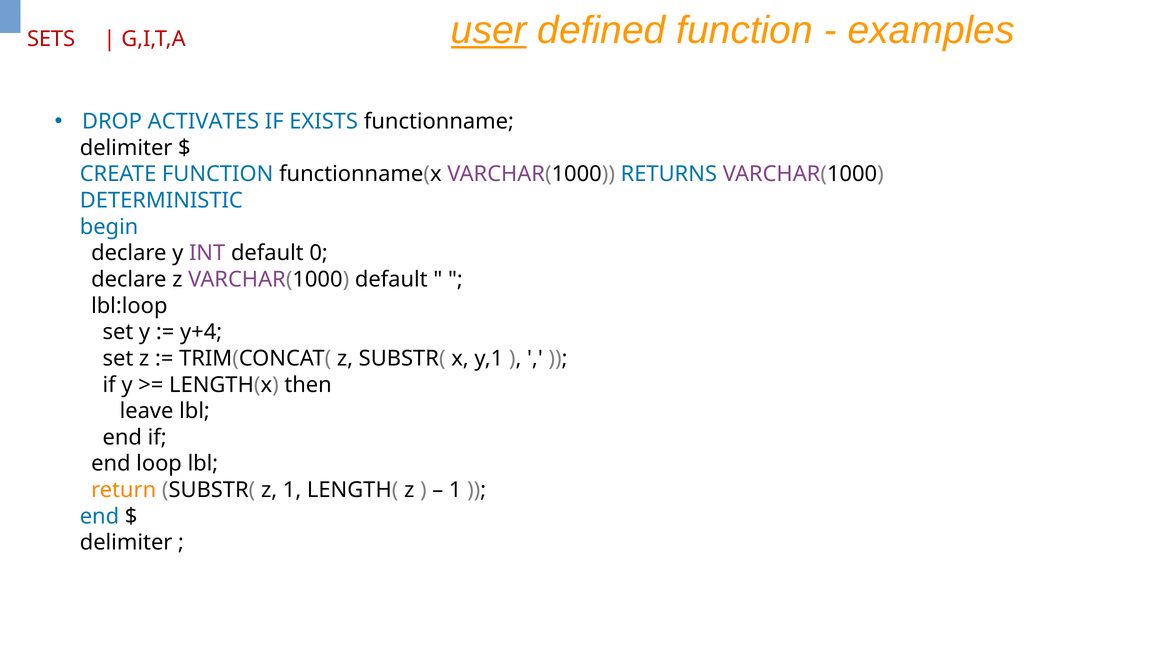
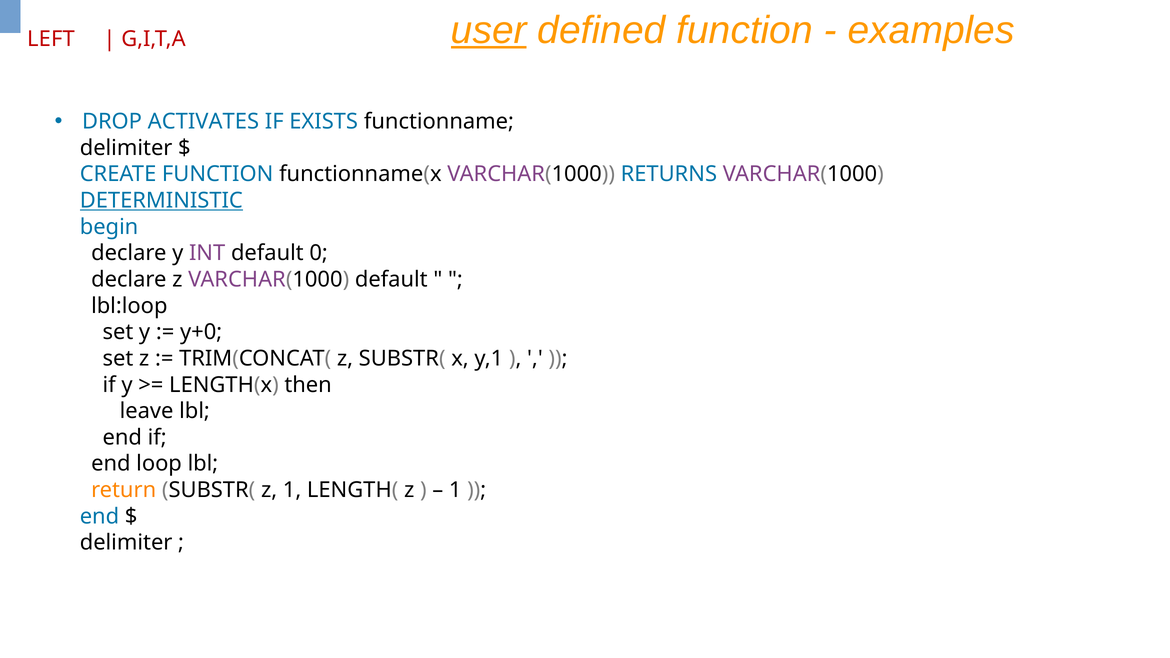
SETS: SETS -> LEFT (51, 39)
DETERMINISTIC underline: none -> present (161, 201)
y+4: y+4 -> y+0 (201, 332)
